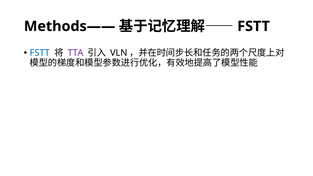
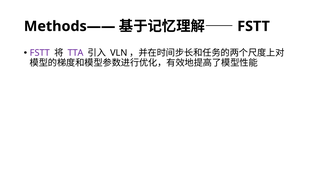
FSTT colour: blue -> purple (40, 53)
